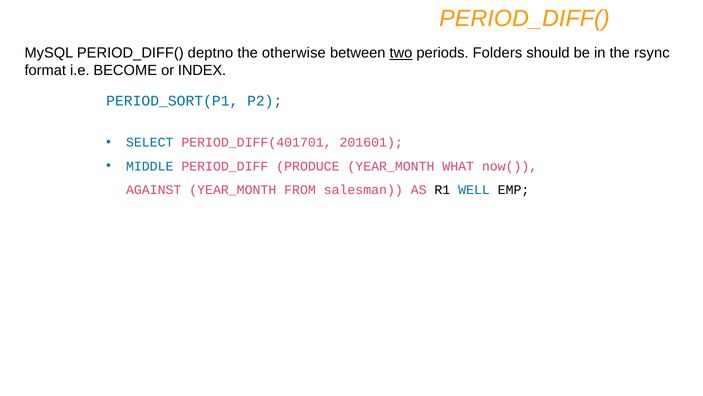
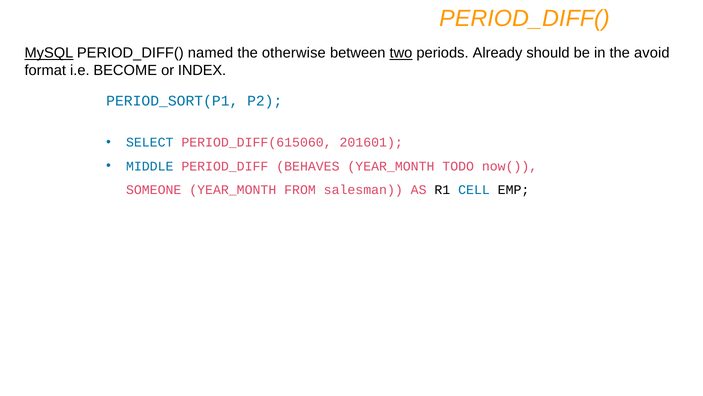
MySQL underline: none -> present (49, 53)
deptno: deptno -> named (211, 53)
Folders: Folders -> Already (497, 53)
rsync: rsync -> avoid (652, 53)
PERIOD_DIFF(401701: PERIOD_DIFF(401701 -> PERIOD_DIFF(615060 (257, 142)
PRODUCE: PRODUCE -> BEHAVES (308, 166)
WHAT: WHAT -> TODO (458, 166)
AGAINST: AGAINST -> SOMEONE (154, 190)
WELL: WELL -> CELL (474, 190)
